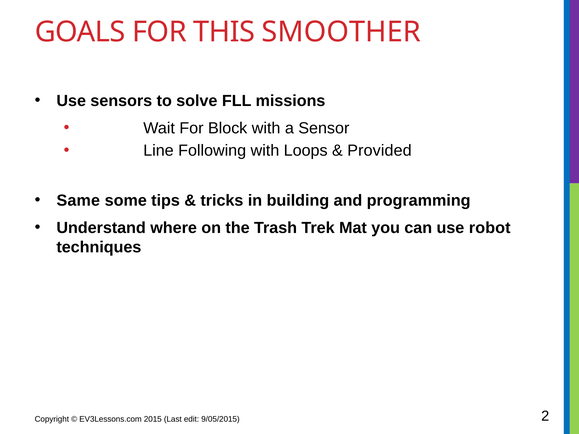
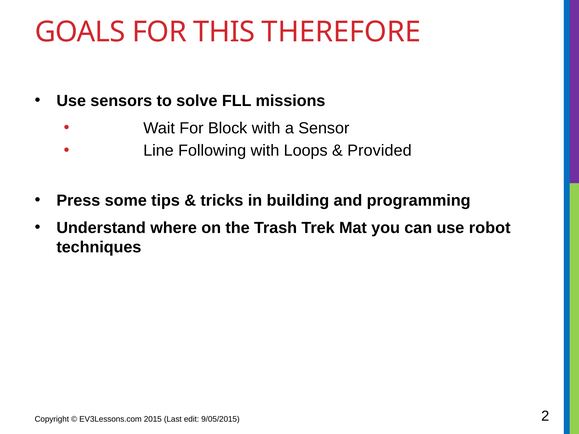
SMOOTHER: SMOOTHER -> THEREFORE (341, 32)
Same: Same -> Press (78, 201)
